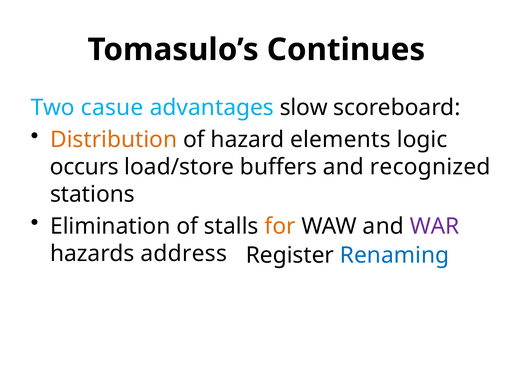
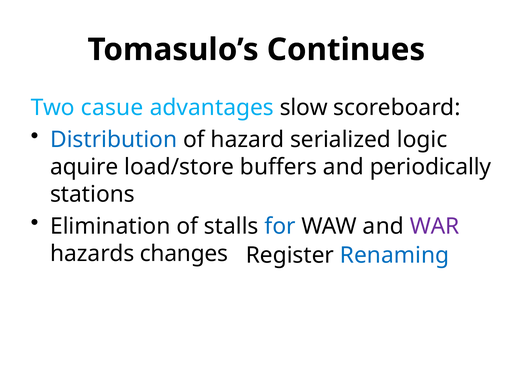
Distribution colour: orange -> blue (114, 140)
elements: elements -> serialized (340, 140)
occurs: occurs -> aquire (84, 167)
recognized: recognized -> periodically (430, 167)
for colour: orange -> blue (280, 226)
address: address -> changes (184, 254)
